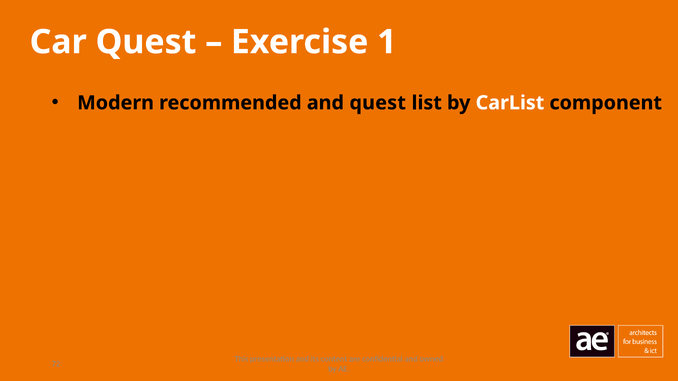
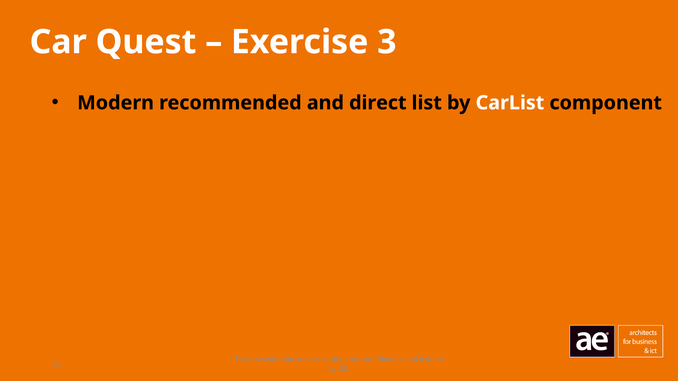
1: 1 -> 3 (387, 42)
and quest: quest -> direct (378, 103)
